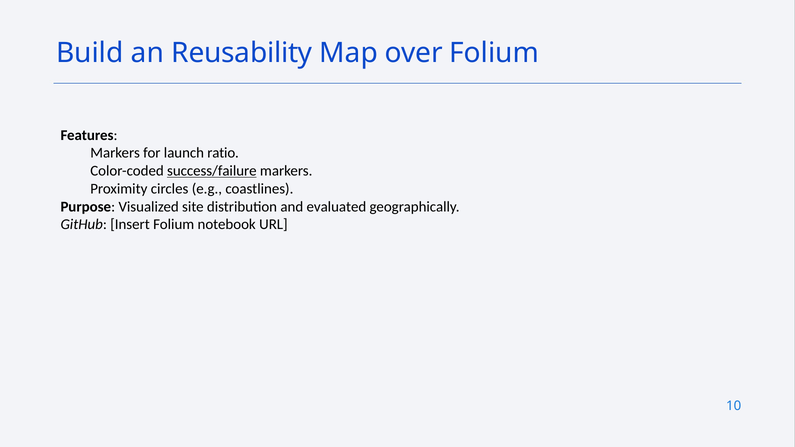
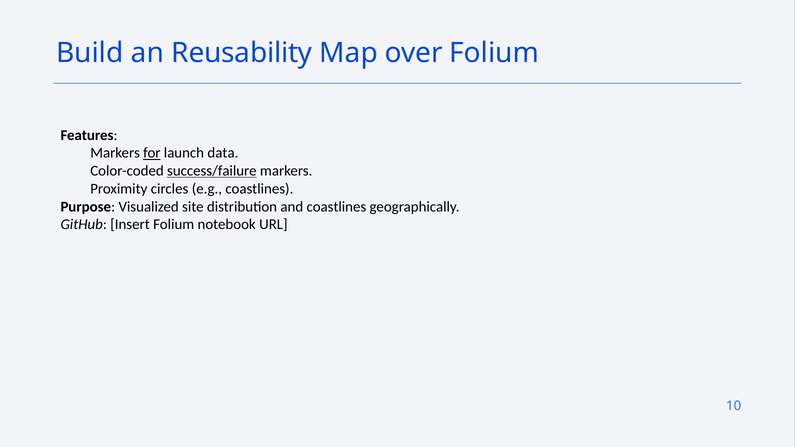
for underline: none -> present (152, 153)
ratio: ratio -> data (223, 153)
and evaluated: evaluated -> coastlines (336, 207)
